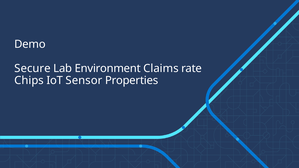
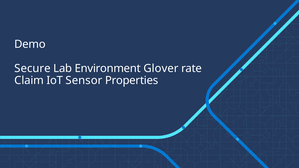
Claims: Claims -> Glover (161, 68)
Chips: Chips -> Claim (29, 81)
